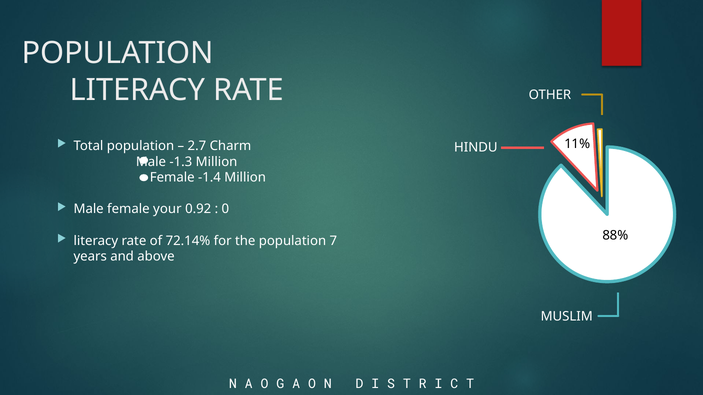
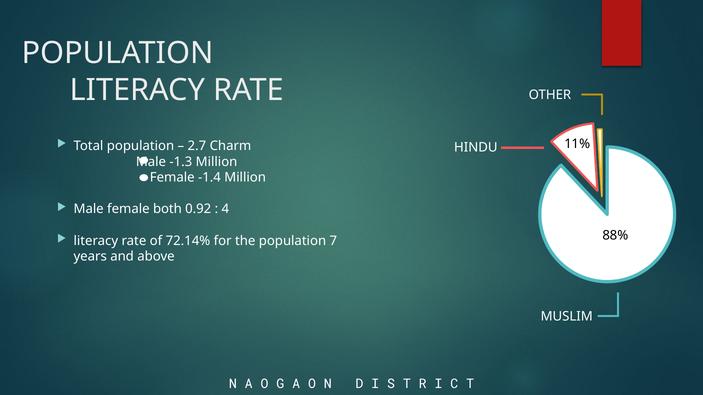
your: your -> both (167, 209)
0: 0 -> 4 (225, 209)
